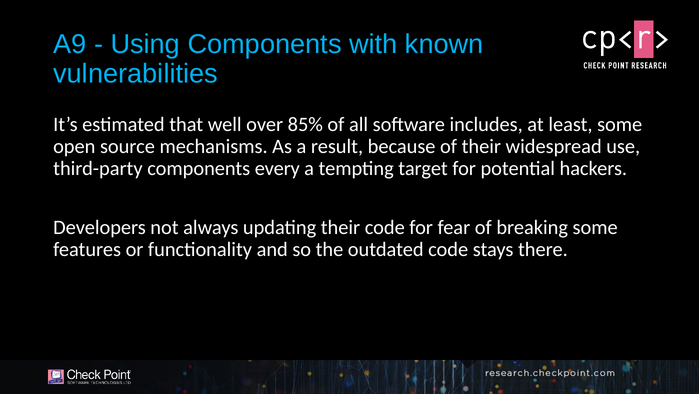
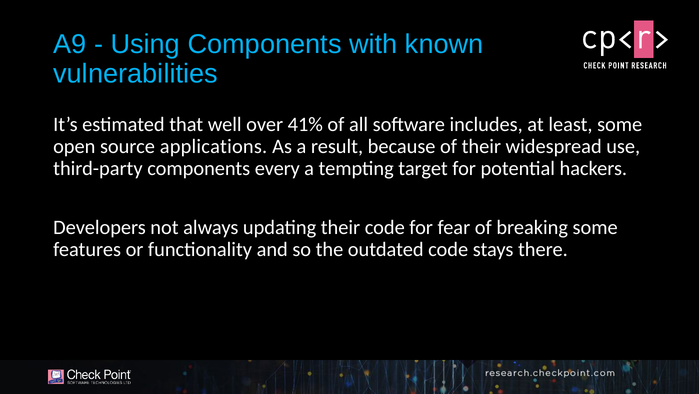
85%: 85% -> 41% (305, 124)
mechanisms: mechanisms -> applications (213, 146)
